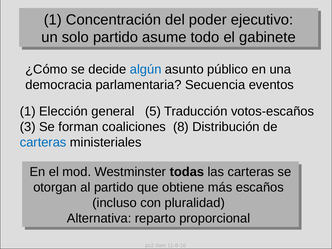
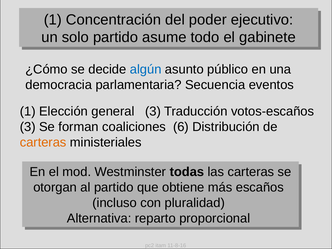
general 5: 5 -> 3 (153, 111)
8: 8 -> 6 (181, 127)
carteras colour: blue -> orange (43, 142)
